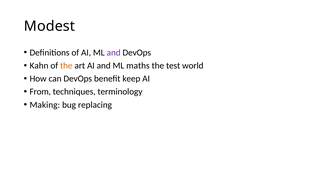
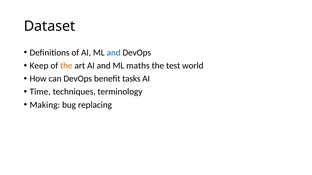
Modest: Modest -> Dataset (50, 26)
and colour: purple -> blue (114, 53)
Kahn: Kahn -> Keep (39, 66)
keep: keep -> tasks (131, 79)
From: From -> Time (40, 92)
